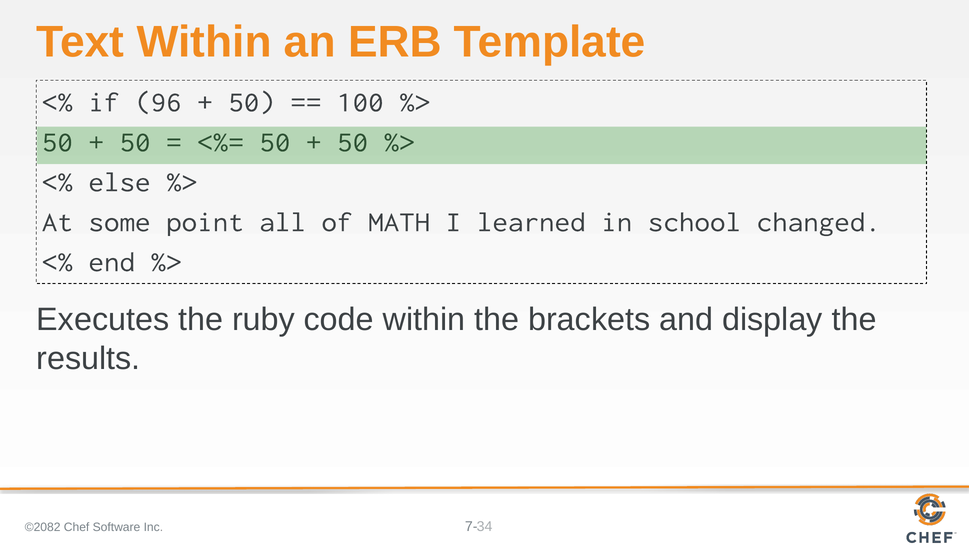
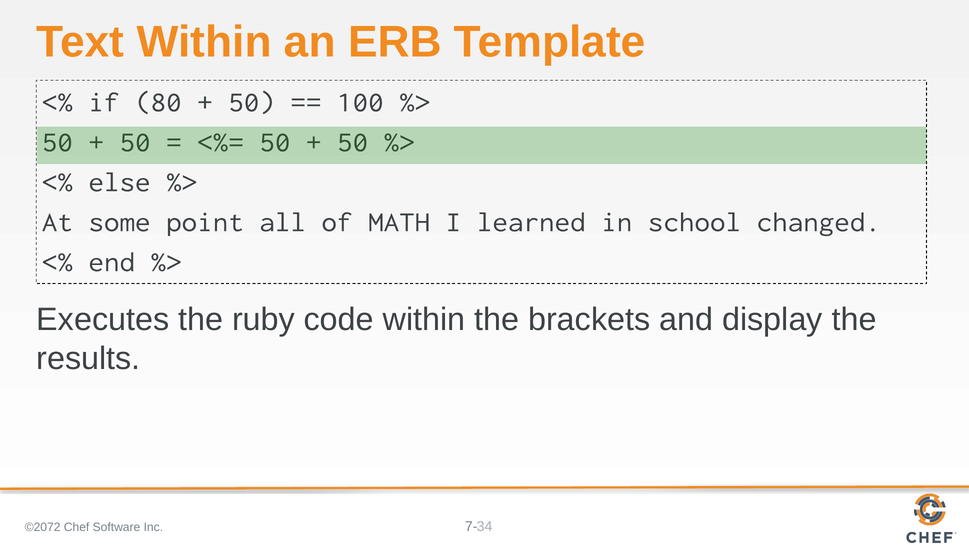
96: 96 -> 80 (158, 102)
©2082: ©2082 -> ©2072 (43, 527)
